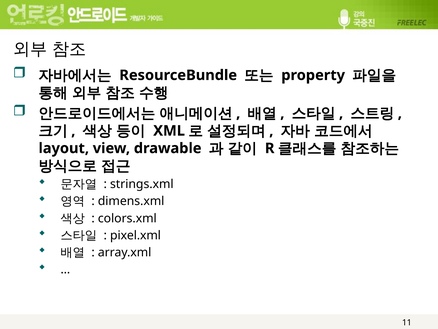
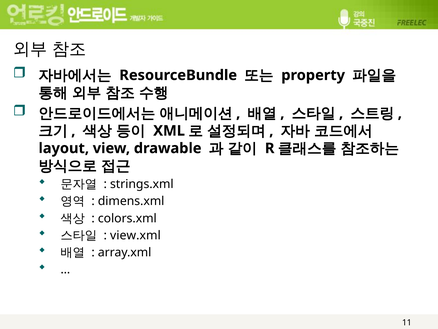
pixel.xml: pixel.xml -> view.xml (135, 235)
